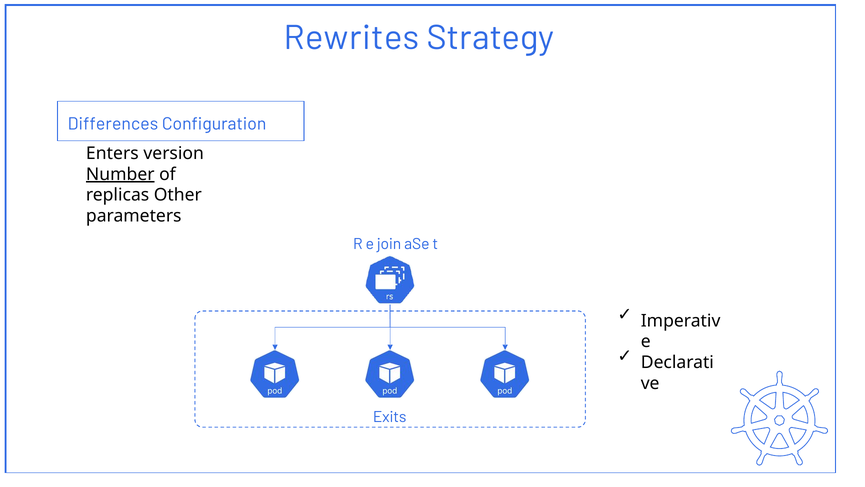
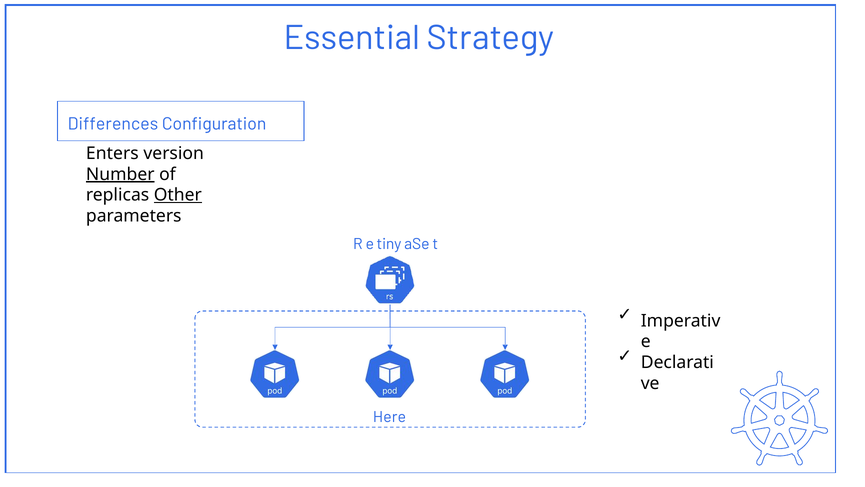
Rewrites: Rewrites -> Essential (352, 38)
Other underline: none -> present (178, 195)
join: join -> tiny (389, 244)
Exits: Exits -> Here (390, 417)
